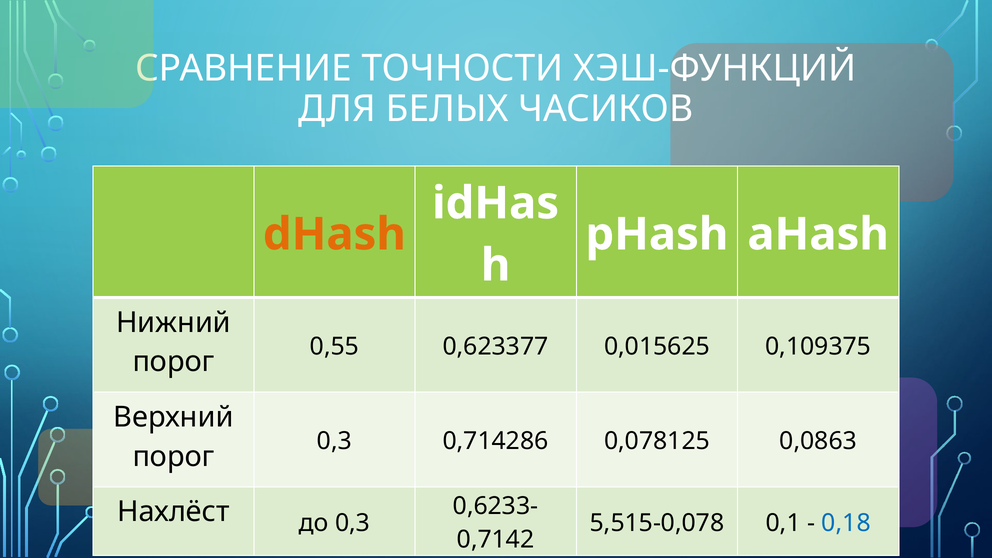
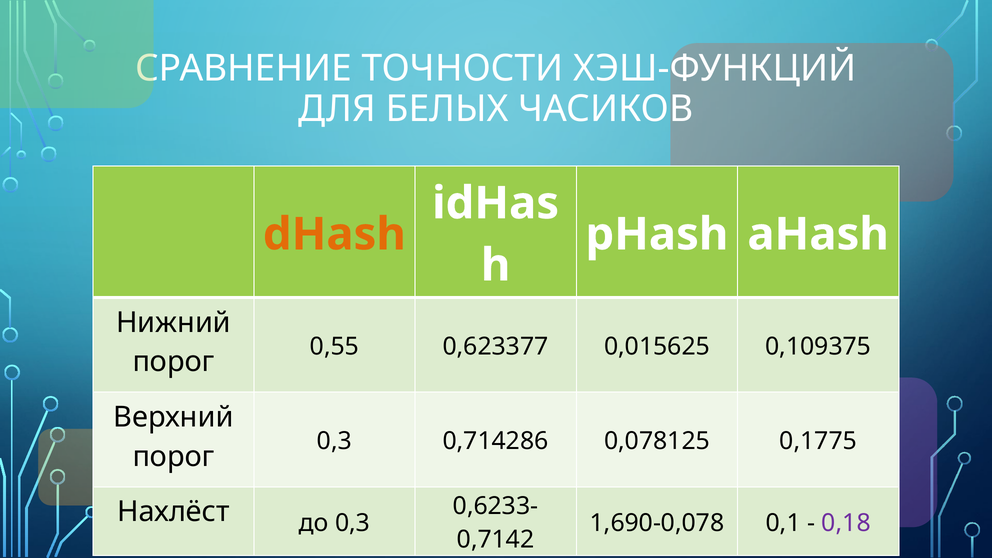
0,0863: 0,0863 -> 0,1775 (818, 441)
5,515-0,078: 5,515-0,078 -> 1,690-0,078 (657, 523)
0,18 colour: blue -> purple (846, 523)
